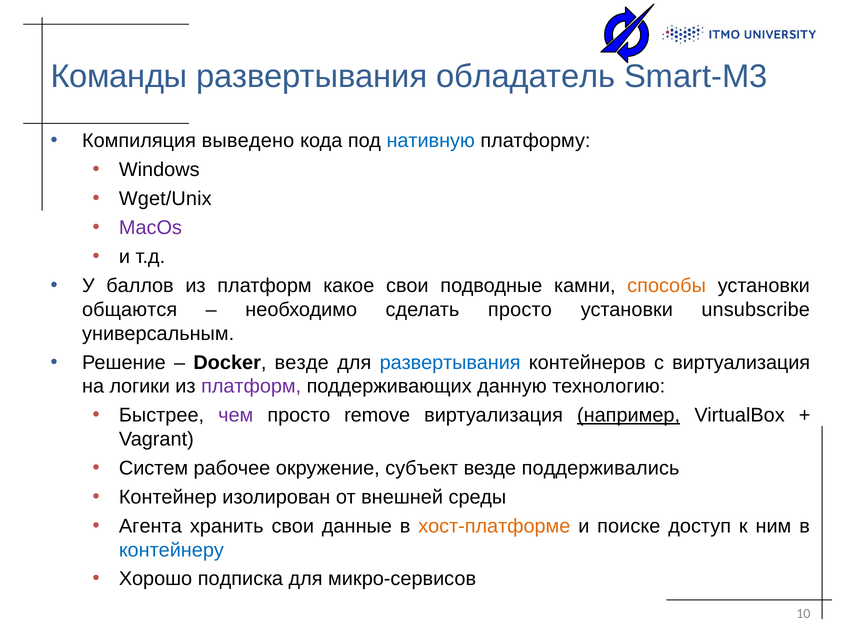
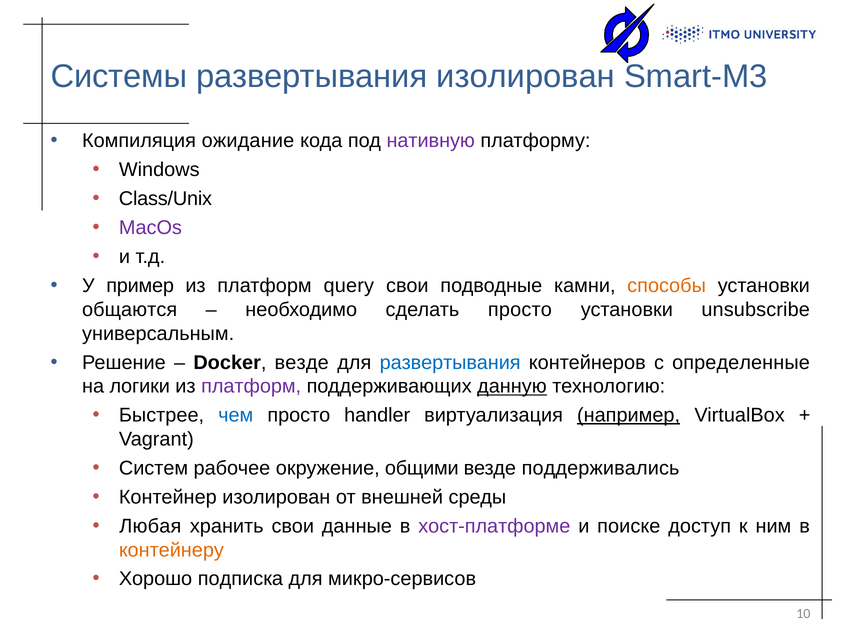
Команды: Команды -> Системы (119, 77)
развертывания обладатель: обладатель -> изолирован (526, 77)
выведено: выведено -> ожидание (248, 141)
нативную colour: blue -> purple (431, 141)
Wget/Unix: Wget/Unix -> Class/Unix (165, 199)
баллов: баллов -> пример (140, 286)
какое: какое -> query (349, 286)
с виртуализация: виртуализация -> определенные (741, 363)
данную underline: none -> present (512, 387)
чем colour: purple -> blue (236, 416)
remove: remove -> handler (377, 416)
субъект: субъект -> общими (422, 469)
Агента: Агента -> Любая (150, 527)
хост-платформе colour: orange -> purple (494, 527)
контейнеру colour: blue -> orange (171, 550)
